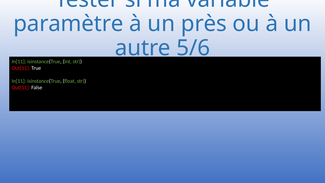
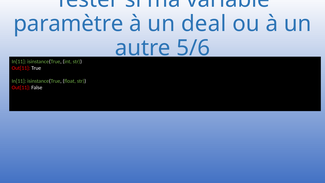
près: près -> deal (204, 24)
